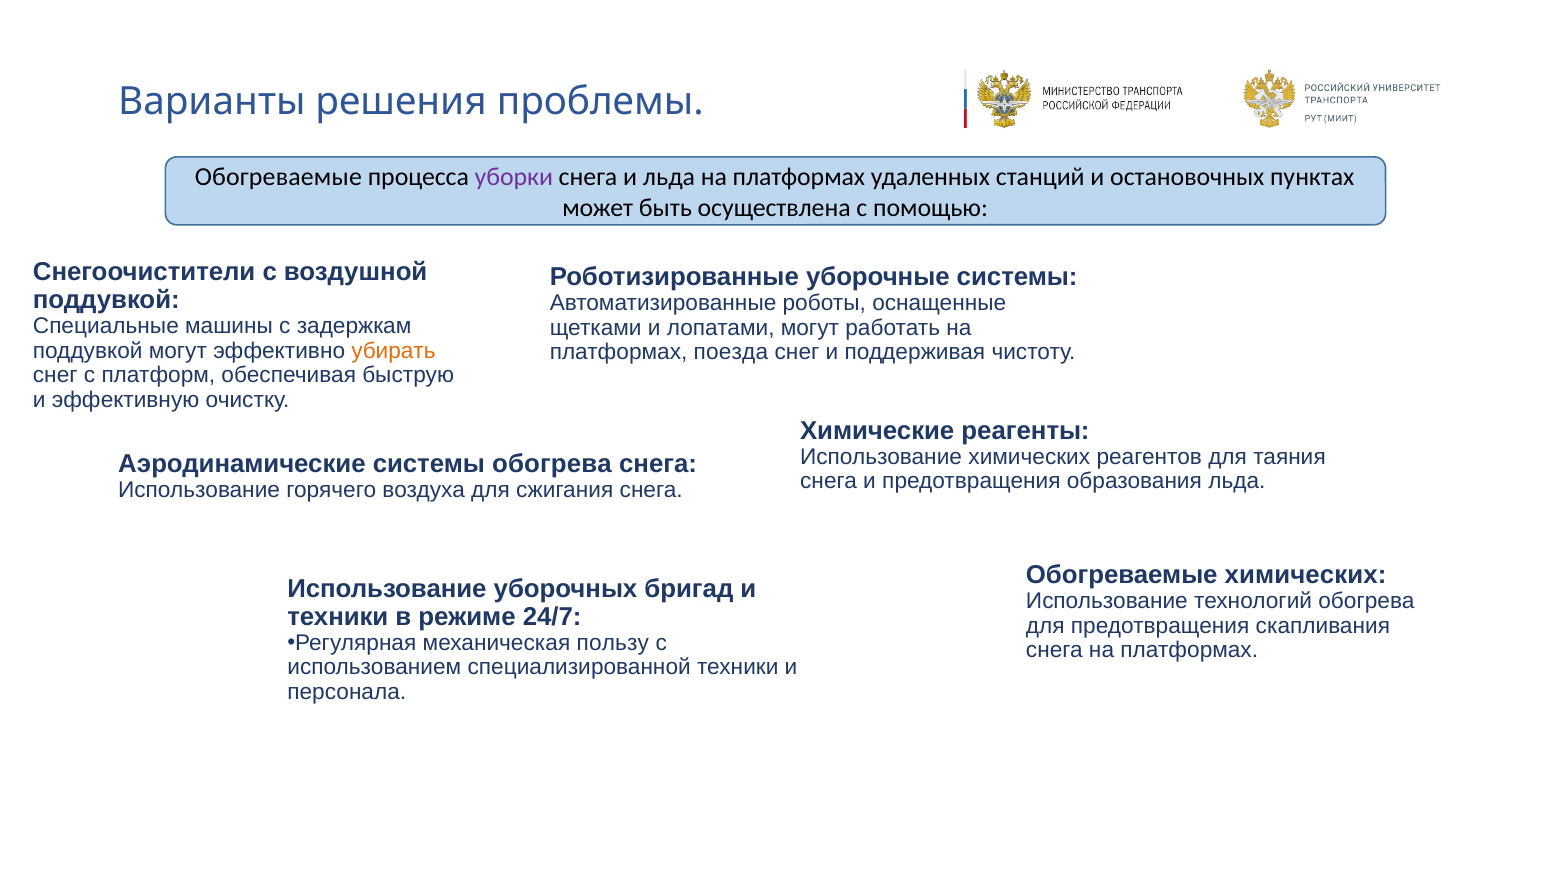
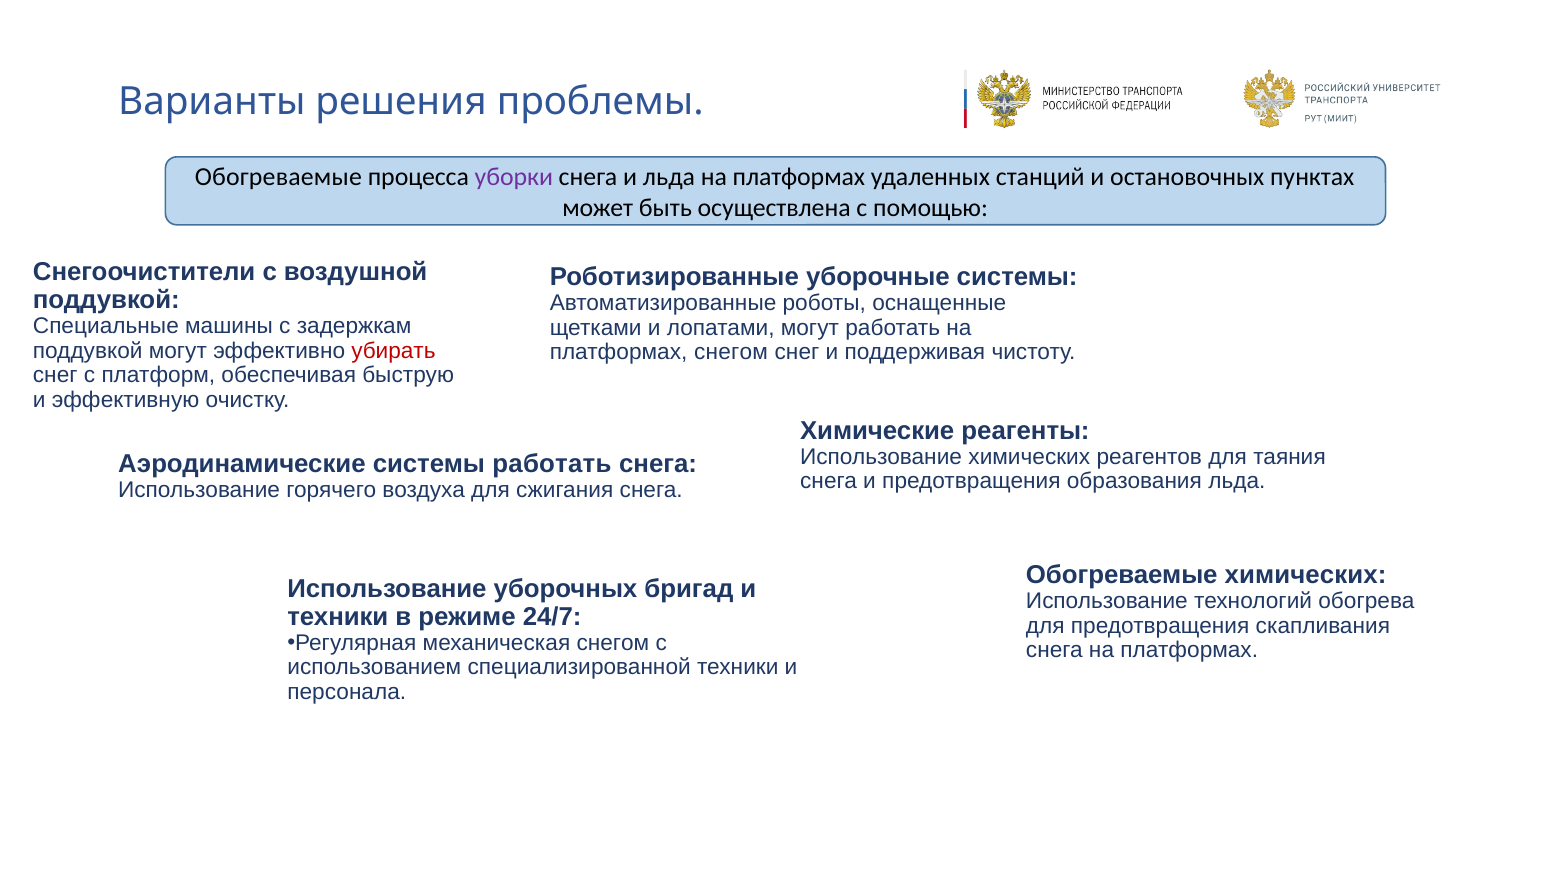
убирать colour: orange -> red (393, 351)
платформах поезда: поезда -> снегом (731, 352)
системы обогрева: обогрева -> работать (552, 464)
механическая пользу: пользу -> снегом (613, 642)
